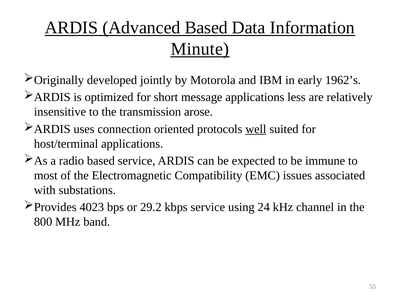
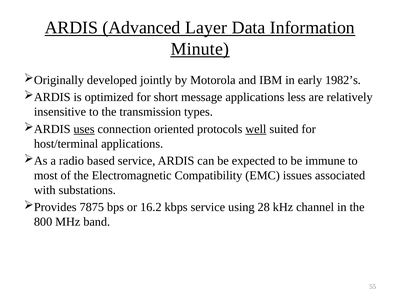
Advanced Based: Based -> Layer (206, 28)
1962’s: 1962’s -> 1982’s (343, 80)
arose: arose -> types (198, 112)
uses underline: none -> present (84, 129)
4023: 4023 -> 7875 (92, 207)
29.2: 29.2 -> 16.2 (151, 207)
24: 24 -> 28 (264, 207)
